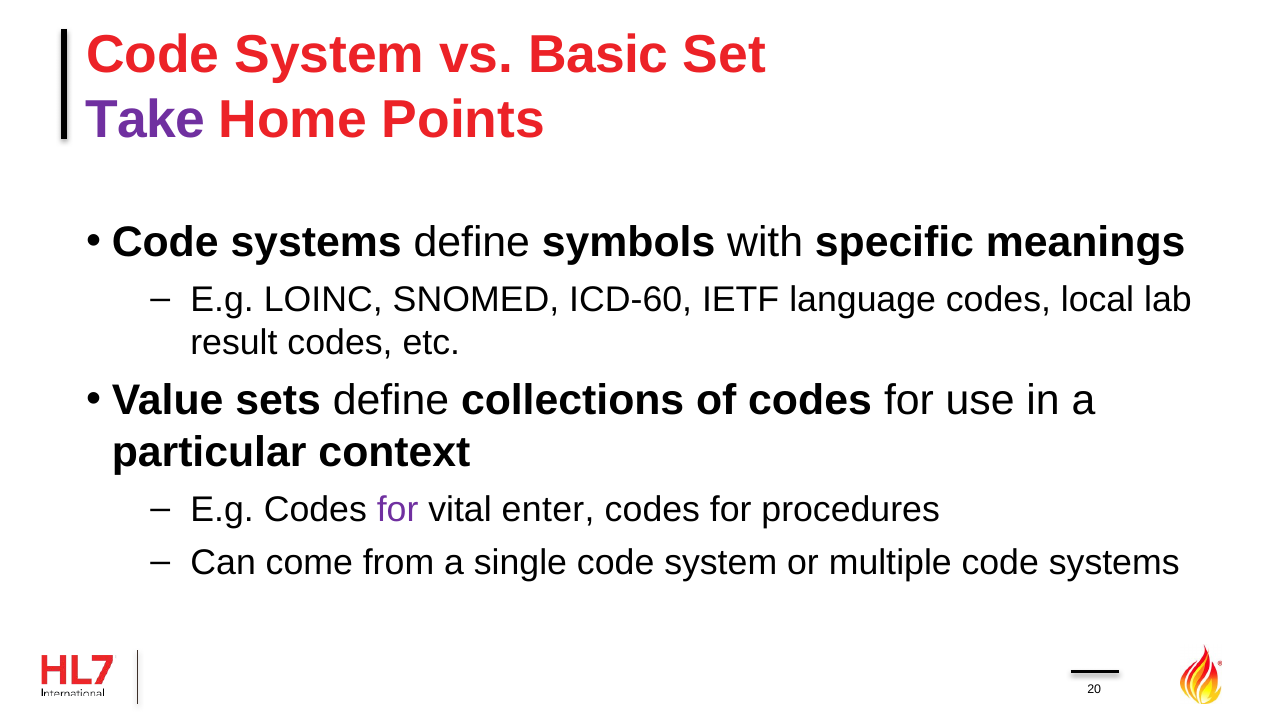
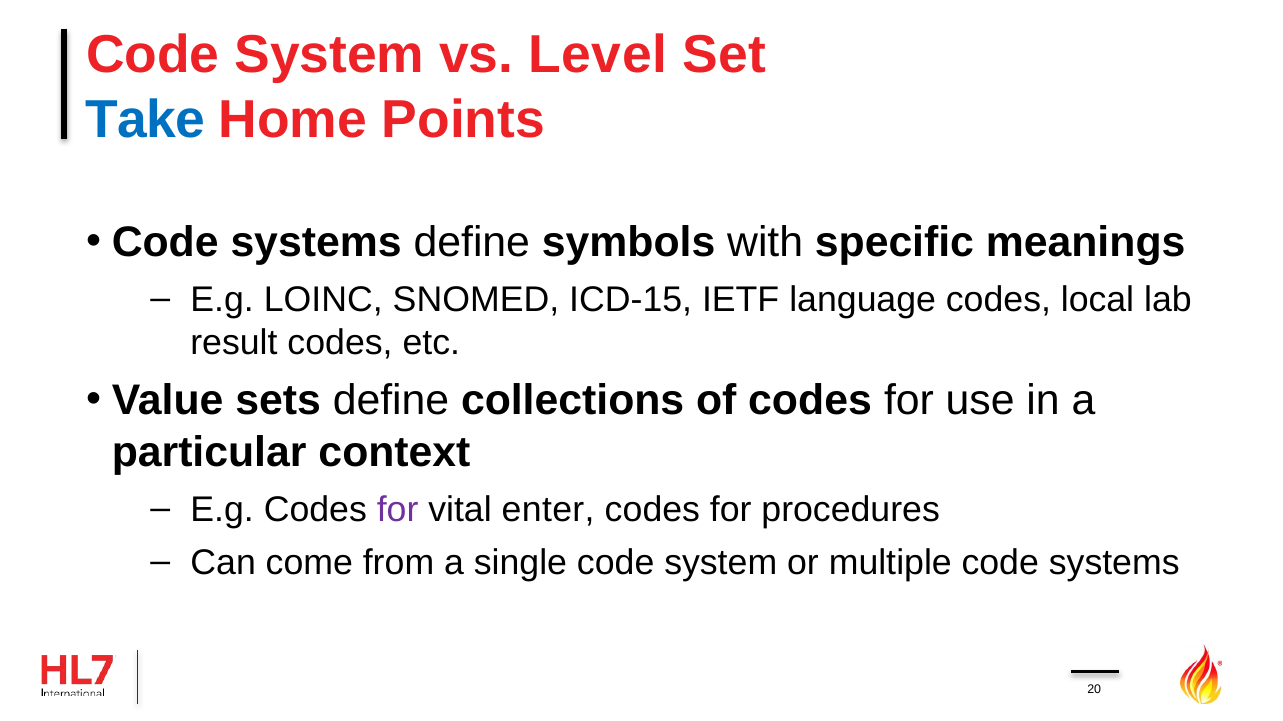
Basic: Basic -> Level (598, 55)
Take colour: purple -> blue (145, 120)
ICD-60: ICD-60 -> ICD-15 (631, 300)
